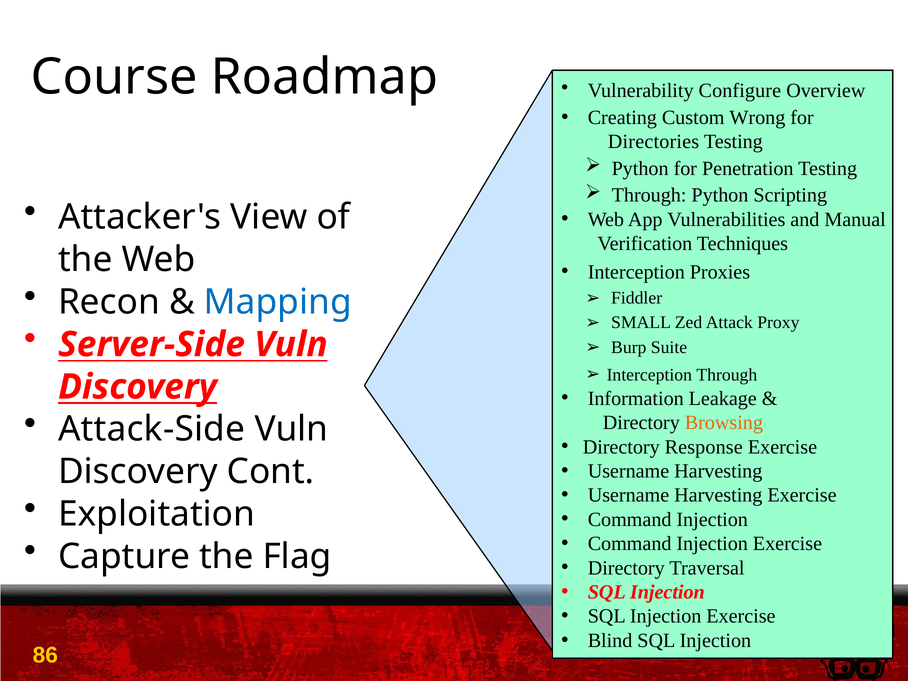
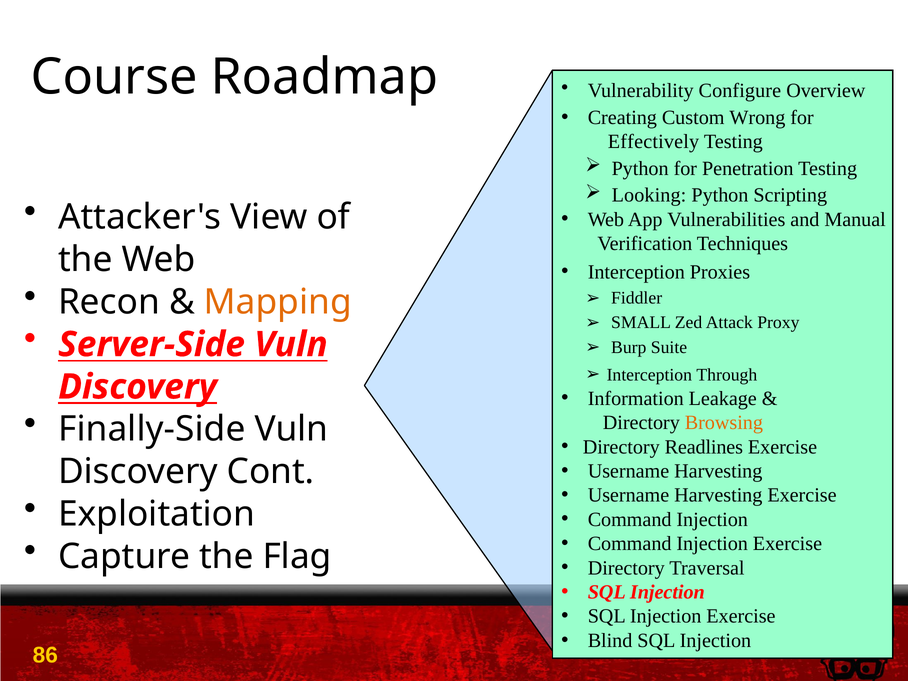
Directories: Directories -> Effectively (654, 142)
Through: Through -> Looking (649, 195)
Mapping colour: blue -> orange (278, 302)
Attack-Side: Attack-Side -> Finally-Side (152, 429)
Response: Response -> Readlines (704, 447)
